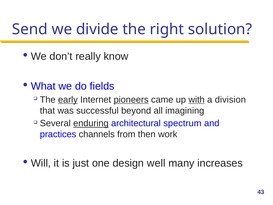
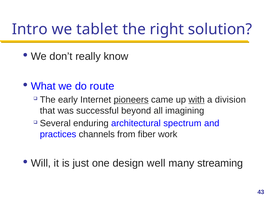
Send: Send -> Intro (30, 29)
divide: divide -> tablet (97, 29)
fields: fields -> route (102, 86)
early underline: present -> none (68, 100)
enduring underline: present -> none (91, 123)
then: then -> fiber (147, 134)
increases: increases -> streaming (220, 163)
